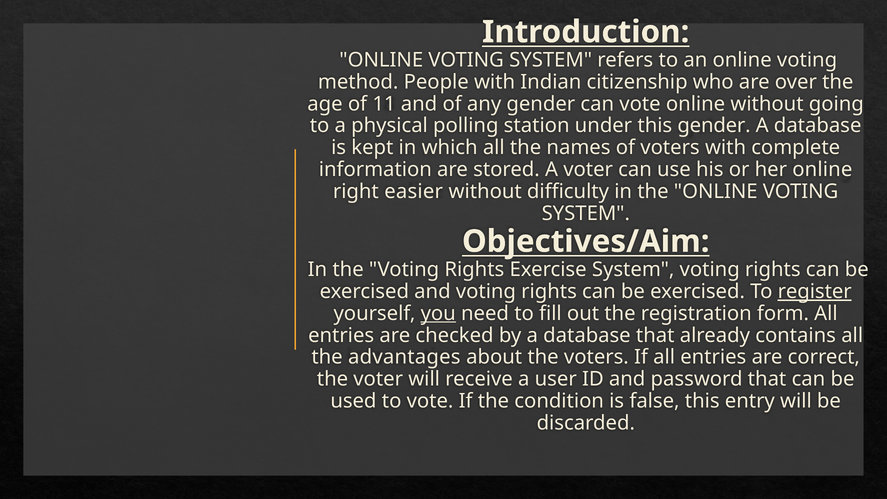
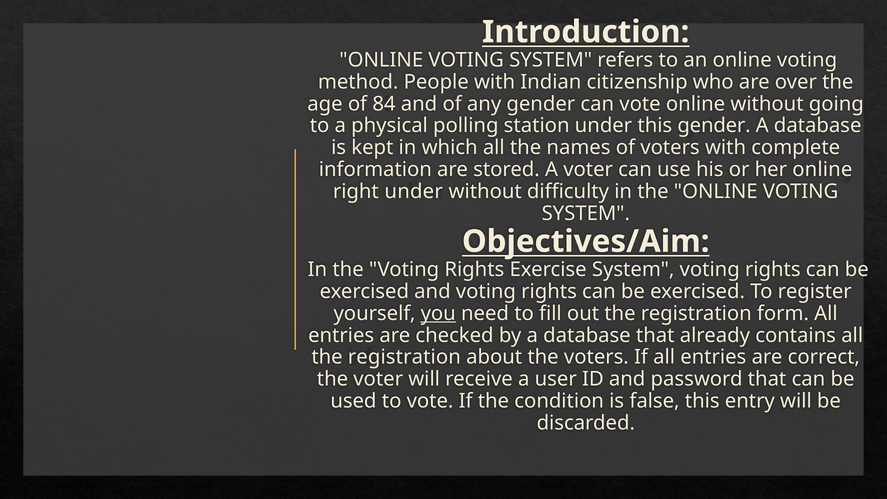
11: 11 -> 84 (384, 104)
right easier: easier -> under (414, 192)
register underline: present -> none (815, 291)
advantages: advantages -> registration (404, 357)
